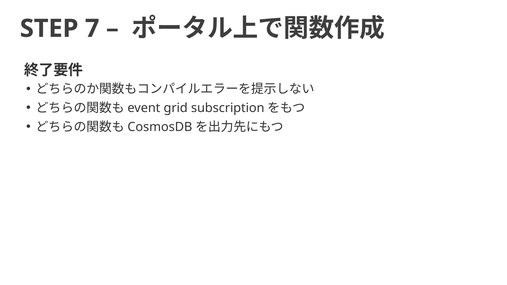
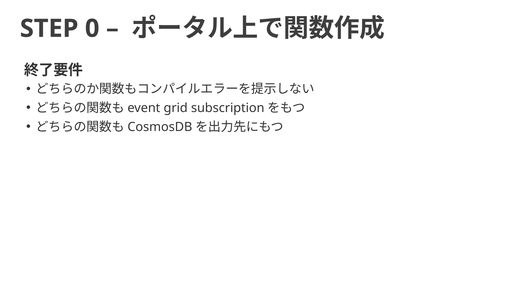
7: 7 -> 0 (92, 29)
